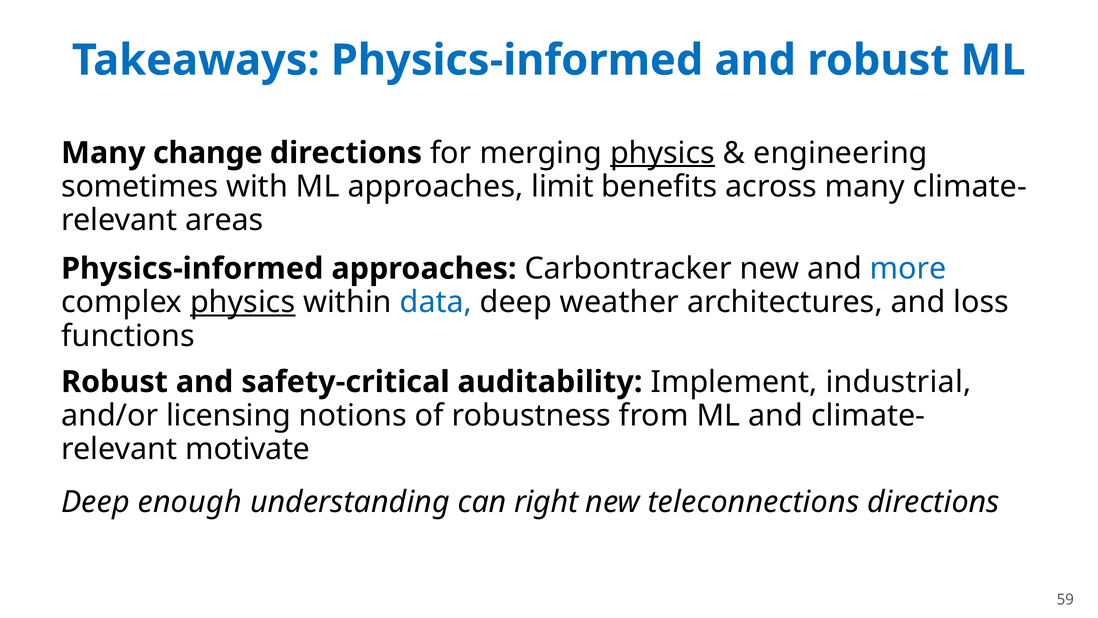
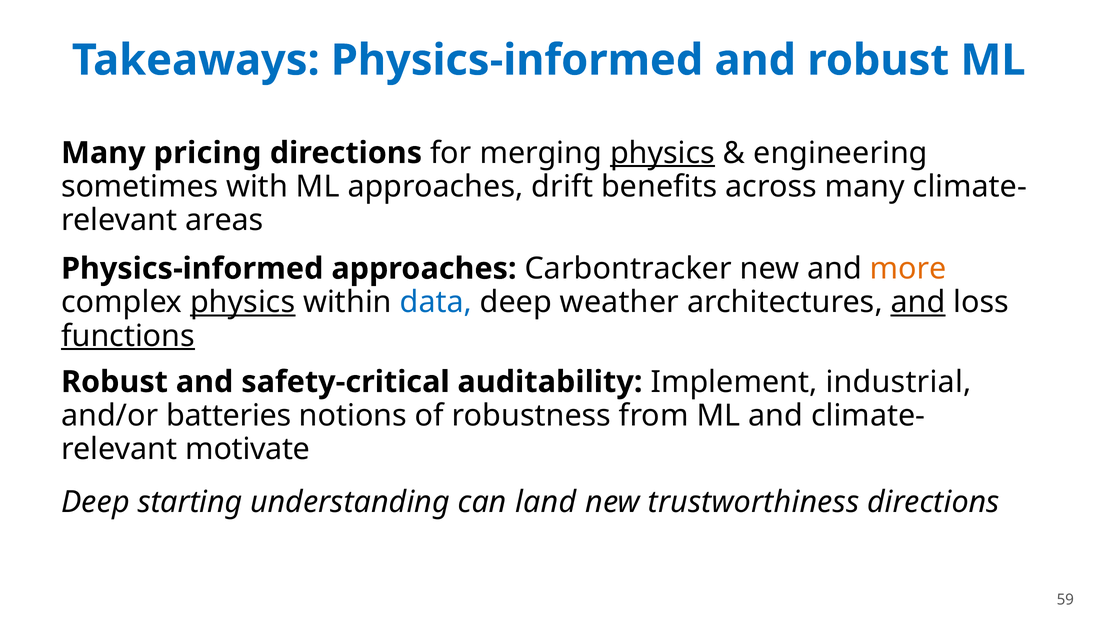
change: change -> pricing (208, 153)
limit: limit -> drift (562, 187)
more colour: blue -> orange (908, 268)
and underline: none -> present (918, 302)
functions underline: none -> present (128, 336)
licensing: licensing -> batteries (229, 415)
enough: enough -> starting (190, 502)
right: right -> land (546, 502)
teleconnections: teleconnections -> trustworthiness (753, 502)
